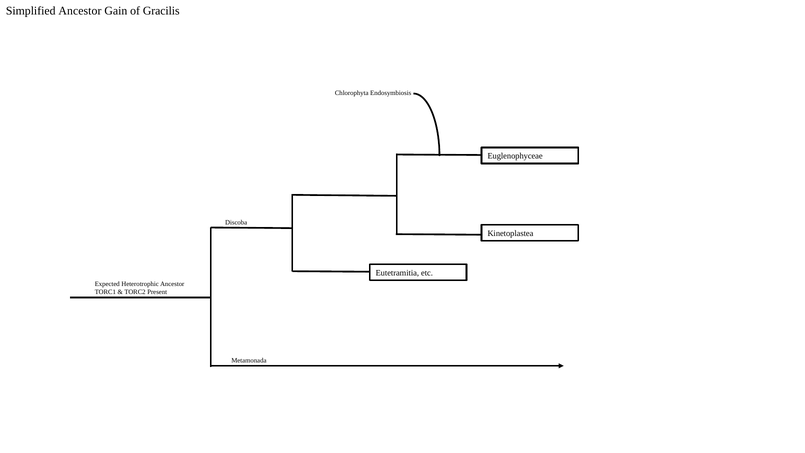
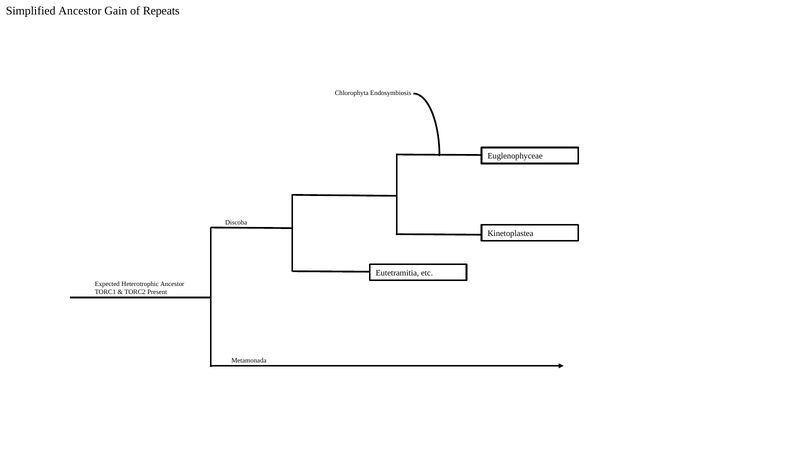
Gracilis: Gracilis -> Repeats (161, 11)
